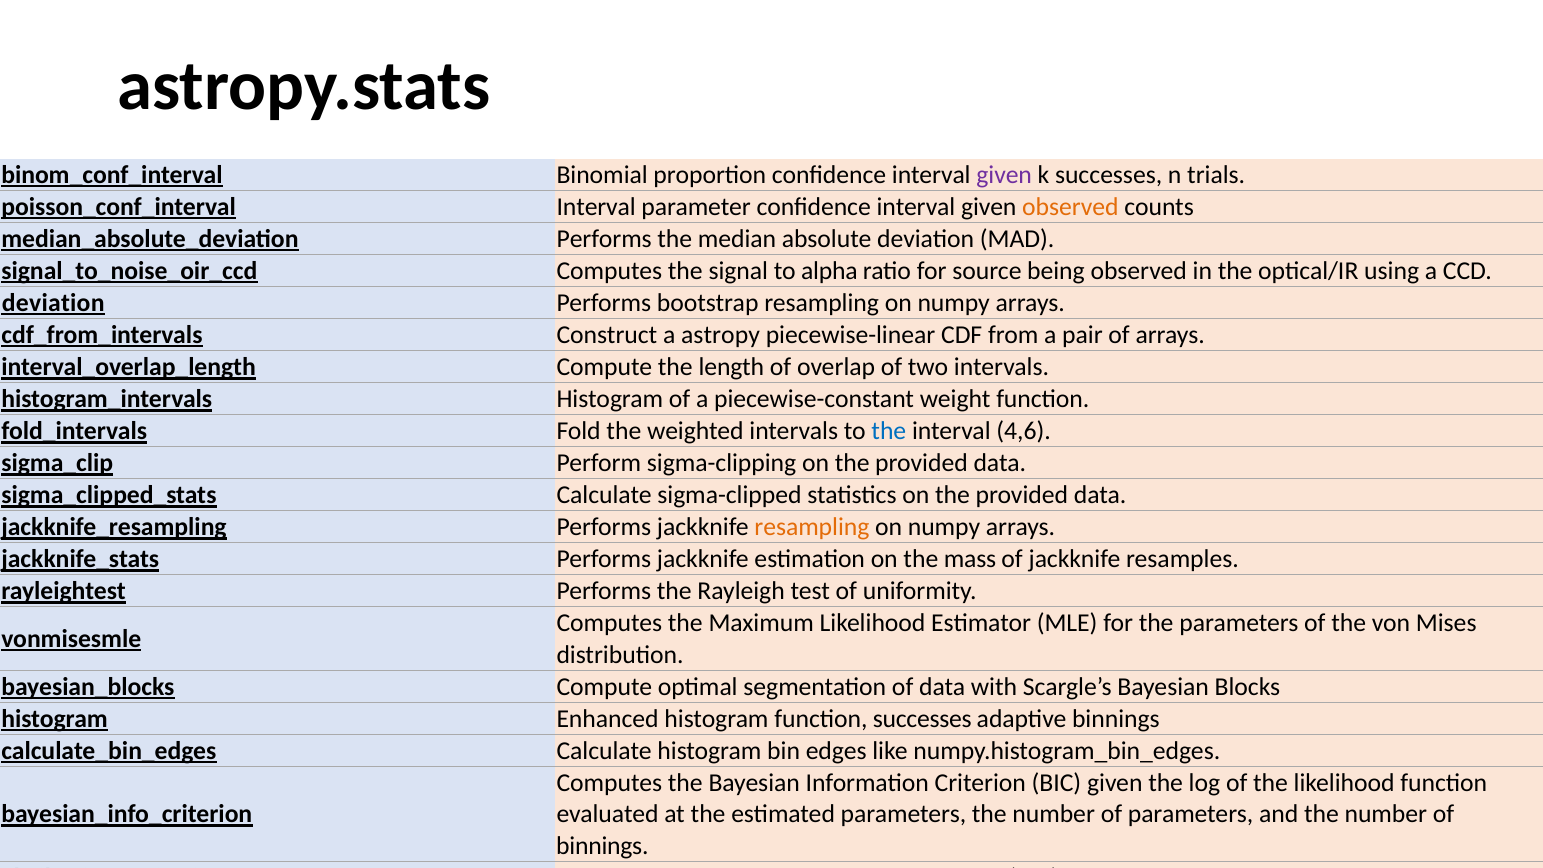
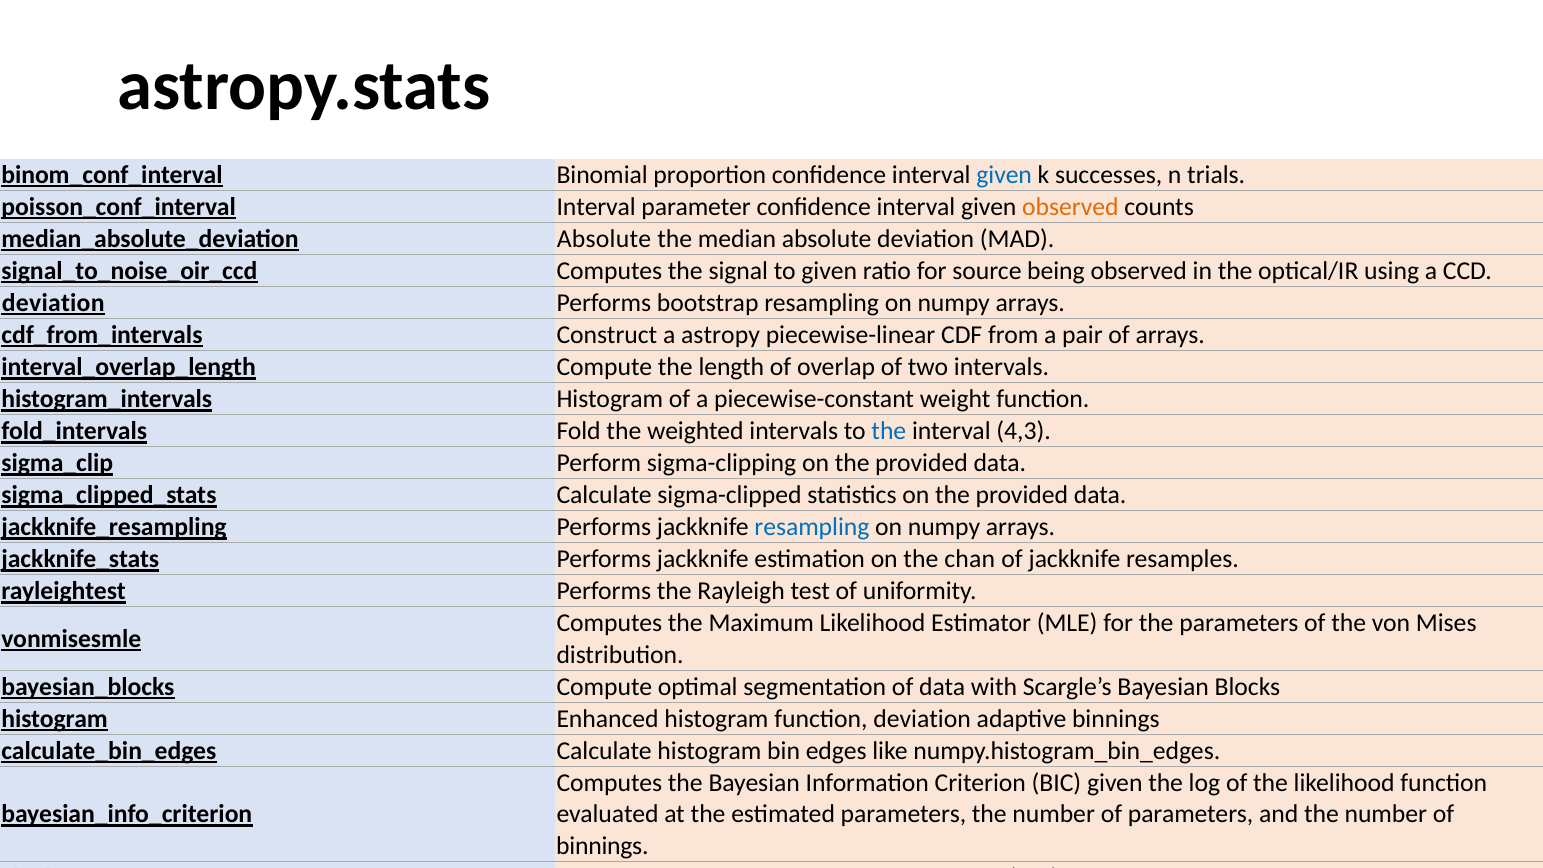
given colour: purple -> blue (1004, 175)
Performs: Performs -> Absolute (604, 239)
to alpha: alpha -> given (829, 271)
4,6: 4,6 -> 4,3 (1024, 431)
resampling colour: orange -> blue (812, 527)
mass: mass -> chan (970, 559)
function successes: successes -> deviation (922, 719)
